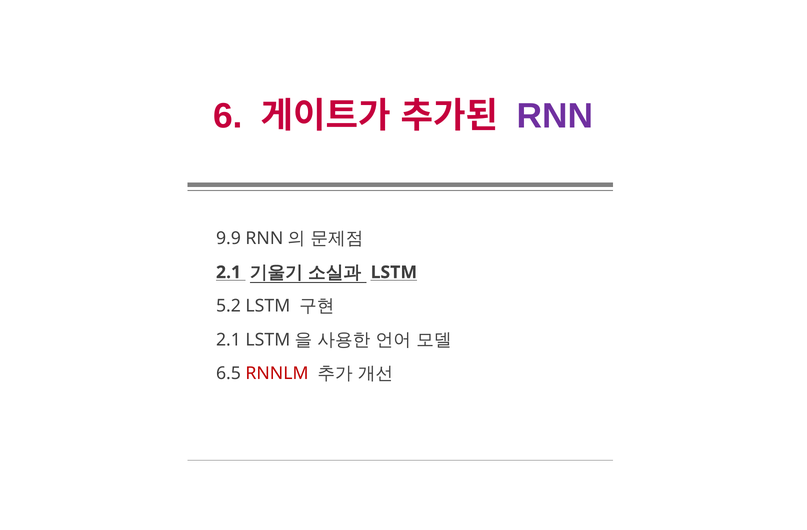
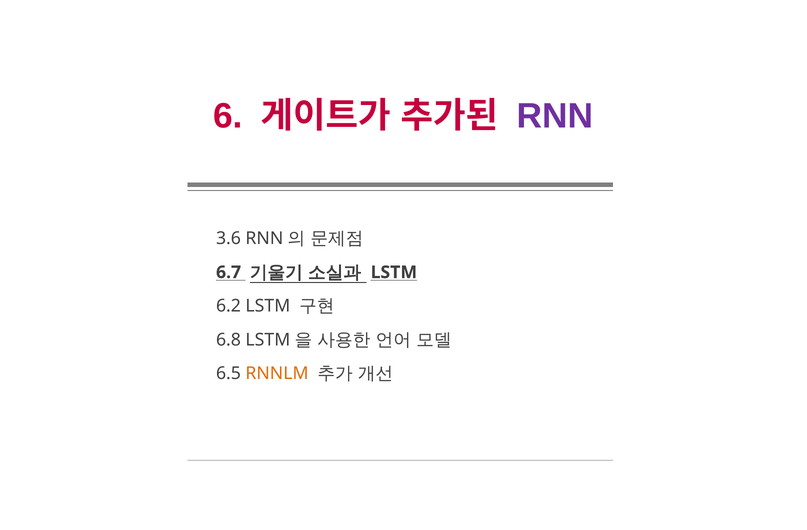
9.9: 9.9 -> 3.6 (228, 239)
2.1: 2.1 -> 6.7 (229, 272)
5.2: 5.2 -> 6.2 (228, 306)
2.1: 2.1 -> 6.8 (228, 340)
RNNLM colour: red -> orange (277, 374)
